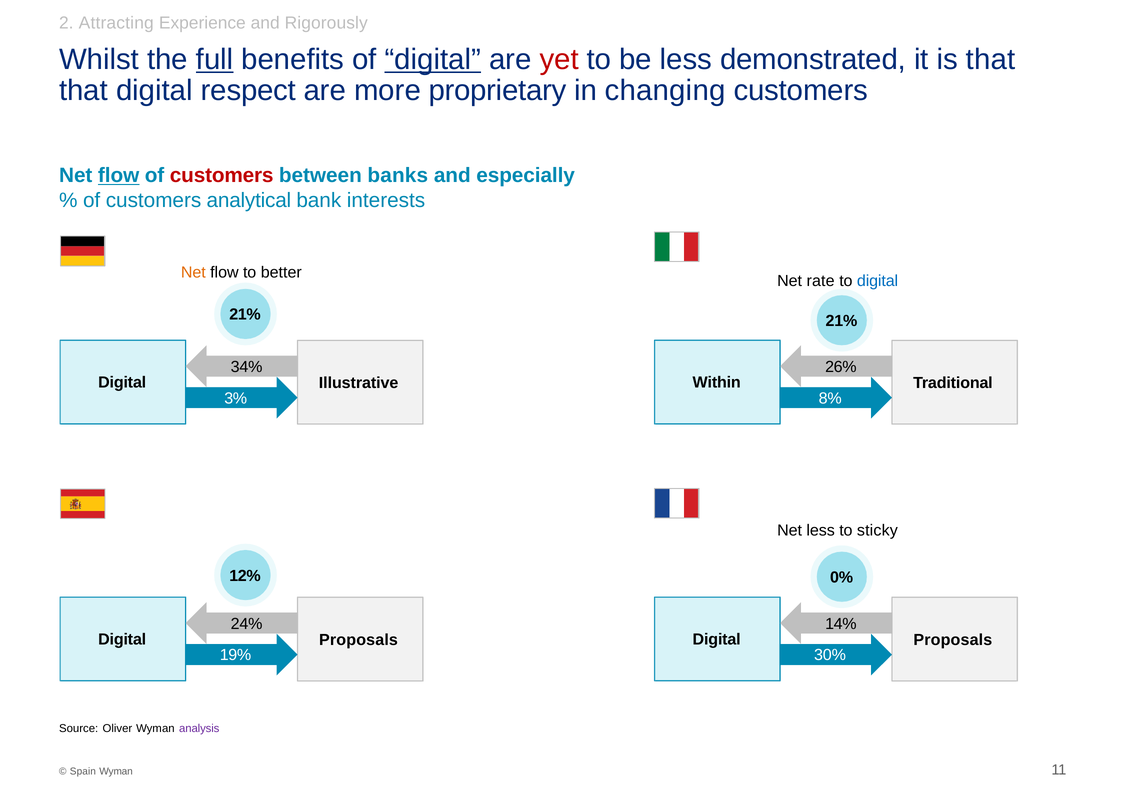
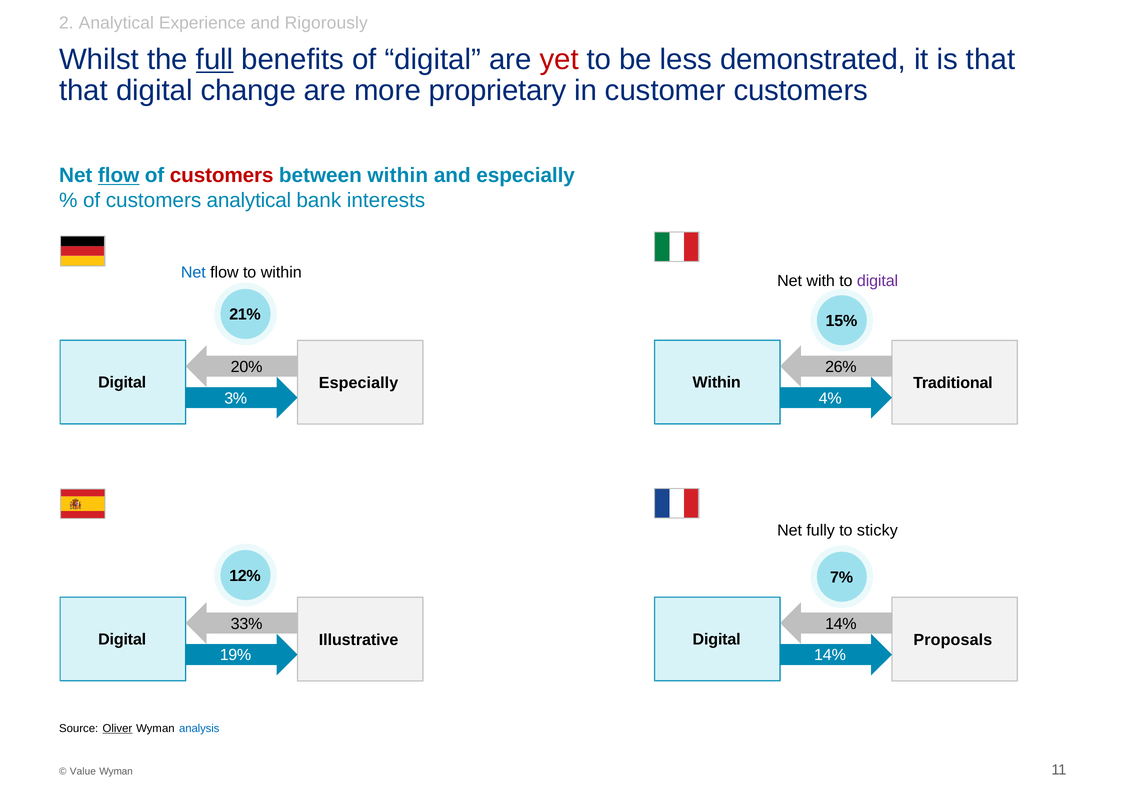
2 Attracting: Attracting -> Analytical (116, 23)
digital underline: present -> none (433, 60)
respect: respect -> change (248, 91)
changing: changing -> customer (665, 91)
between banks: banks -> within (398, 176)
Net colour: orange -> blue (193, 273)
to better: better -> within (281, 273)
rate: rate -> with (821, 281)
digital colour: blue -> purple (878, 281)
21% 21%: 21% -> 15% (841, 321)
34%: 34% -> 20% (247, 367)
Illustrative: Illustrative -> Especially (359, 383)
8%: 8% -> 4% (830, 398)
Net less: less -> fully (821, 530)
0%: 0% -> 7% (842, 577)
24%: 24% -> 33% (247, 624)
Proposals: Proposals -> Illustrative (359, 640)
30%: 30% -> 14% (830, 655)
Oliver underline: none -> present (117, 728)
analysis colour: purple -> blue (199, 728)
Spain: Spain -> Value (83, 771)
